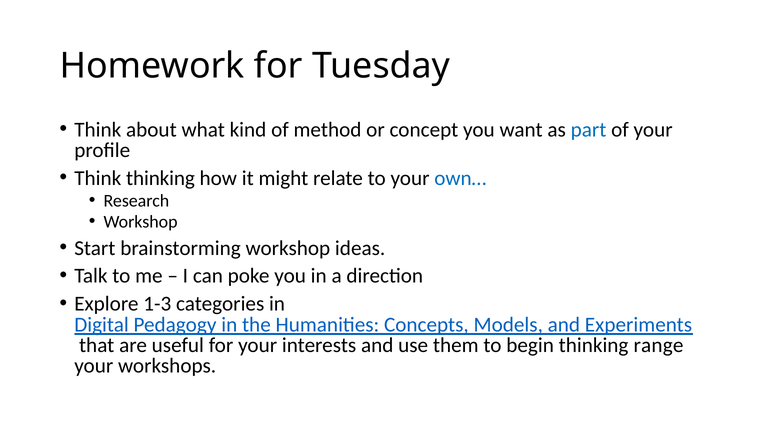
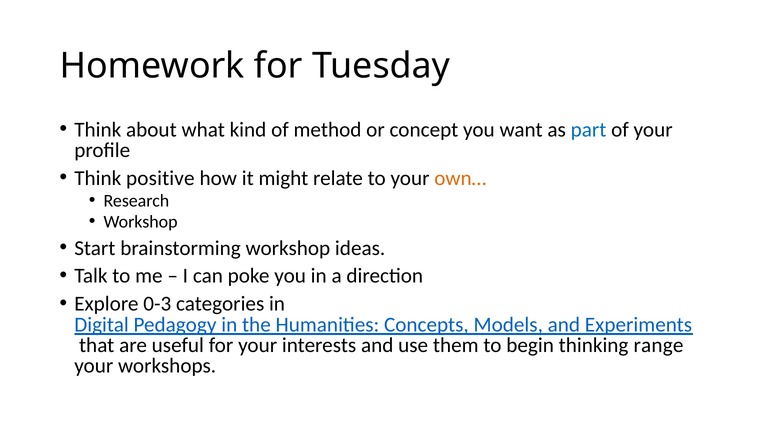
Think thinking: thinking -> positive (160, 178)
own… colour: blue -> orange (460, 178)
1-3: 1-3 -> 0-3 (157, 304)
